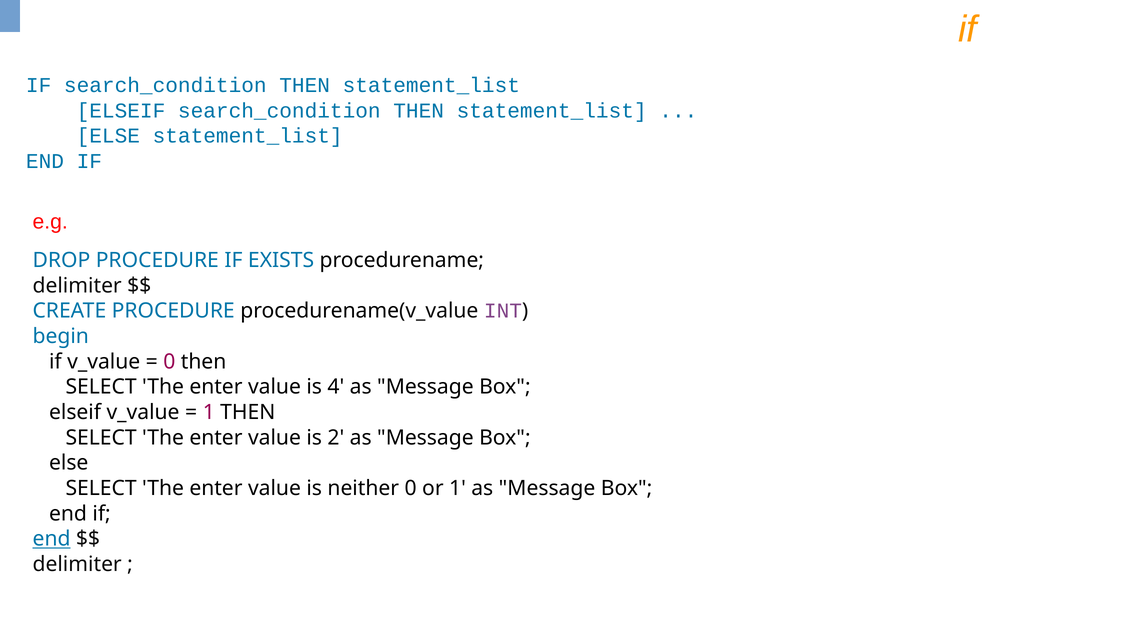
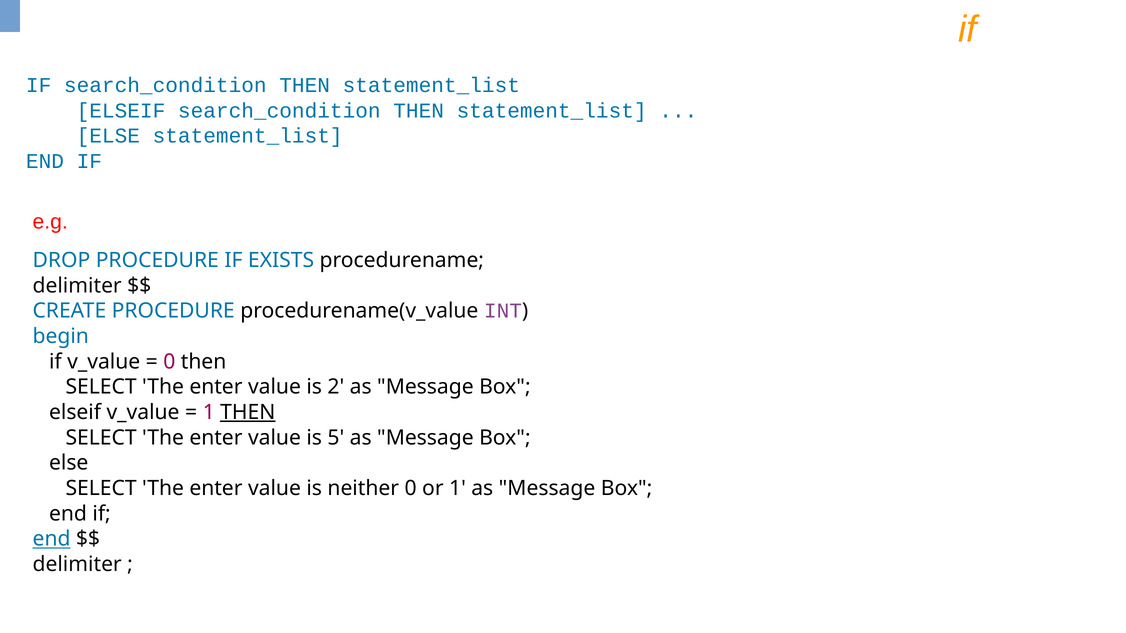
4: 4 -> 2 (336, 387)
THEN underline: none -> present (248, 413)
2: 2 -> 5 (336, 438)
